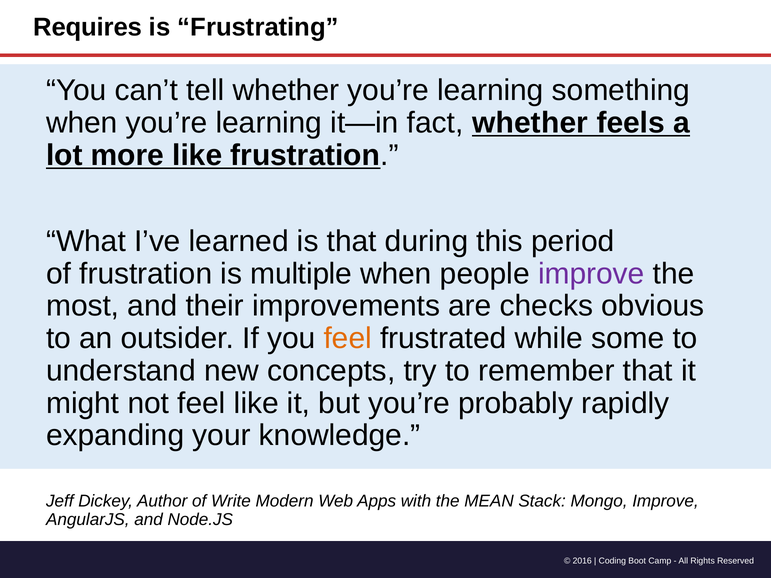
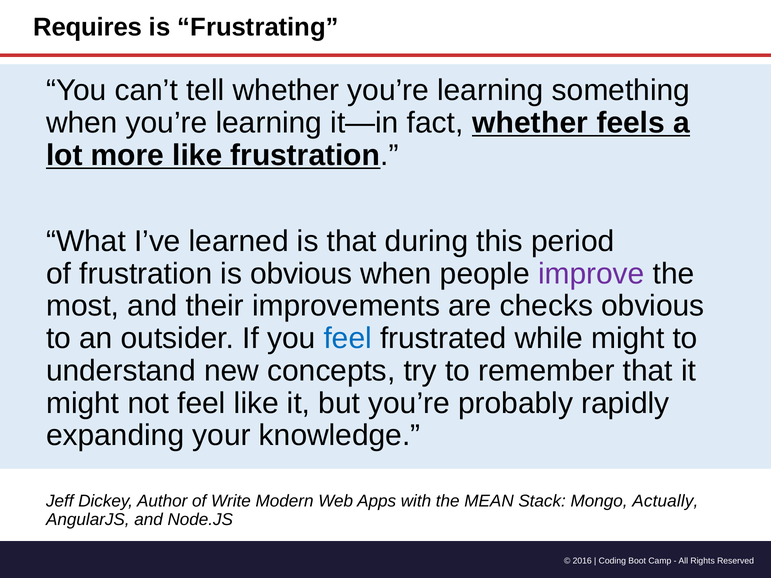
is multiple: multiple -> obvious (301, 274)
feel colour: orange -> blue (348, 339)
while some: some -> might (628, 339)
Mongo Improve: Improve -> Actually (665, 501)
